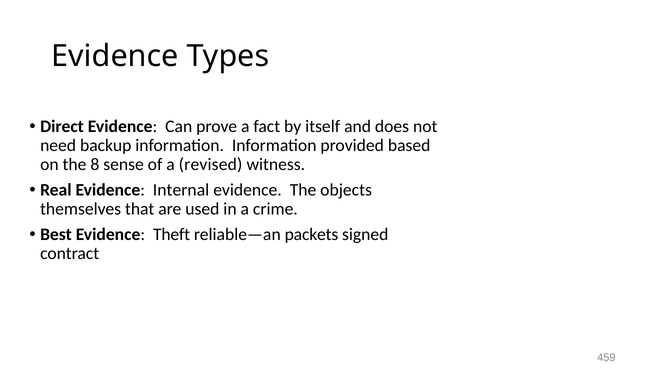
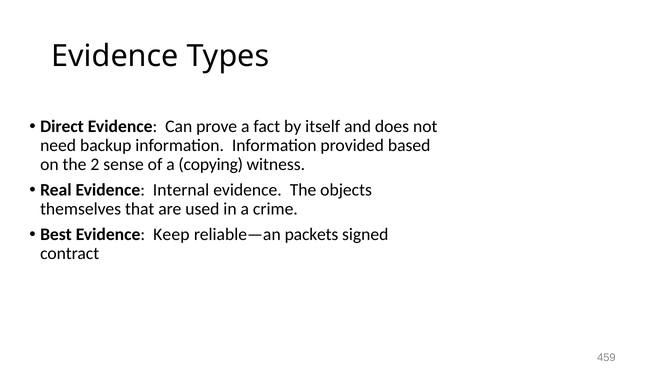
8: 8 -> 2 (95, 164)
revised: revised -> copying (211, 164)
Theft: Theft -> Keep (171, 235)
